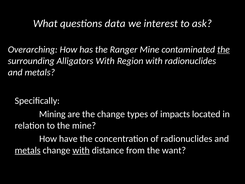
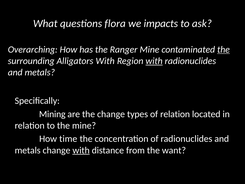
data: data -> flora (115, 23)
interest: interest -> impacts (161, 23)
with underline: none -> present (154, 61)
of impacts: impacts -> relation (175, 114)
have: have -> time (68, 139)
metals underline: present -> none (28, 150)
